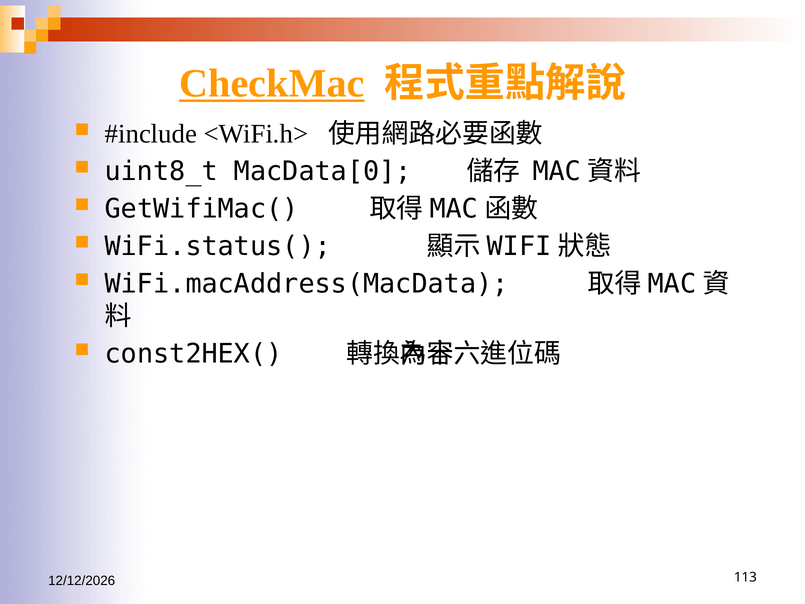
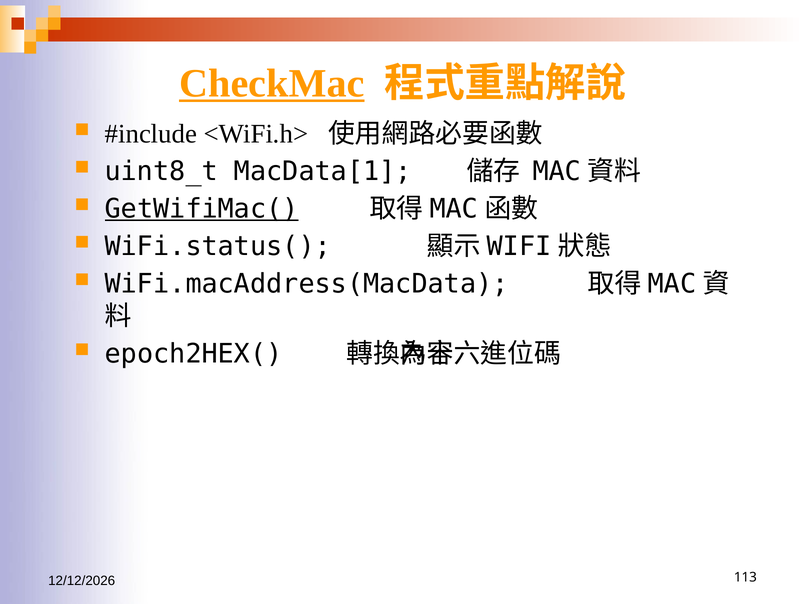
MacData[0: MacData[0 -> MacData[1 (323, 171)
GetWifiMac( underline: none -> present (202, 209)
const2HEX(: const2HEX( -> epoch2HEX( (194, 354)
